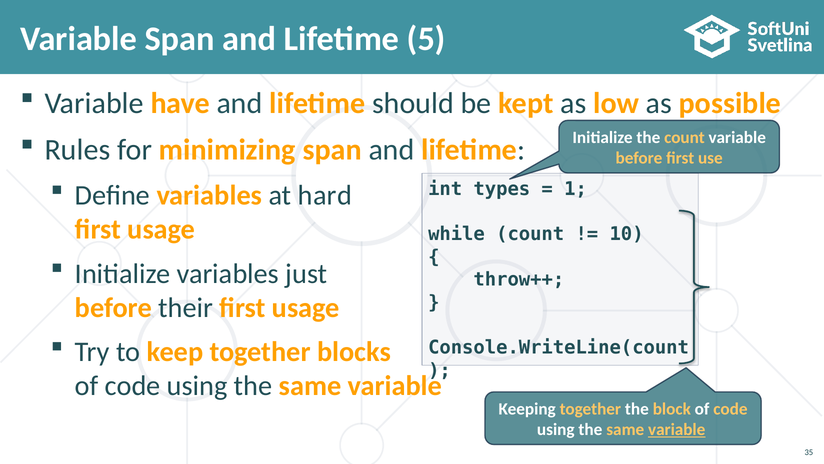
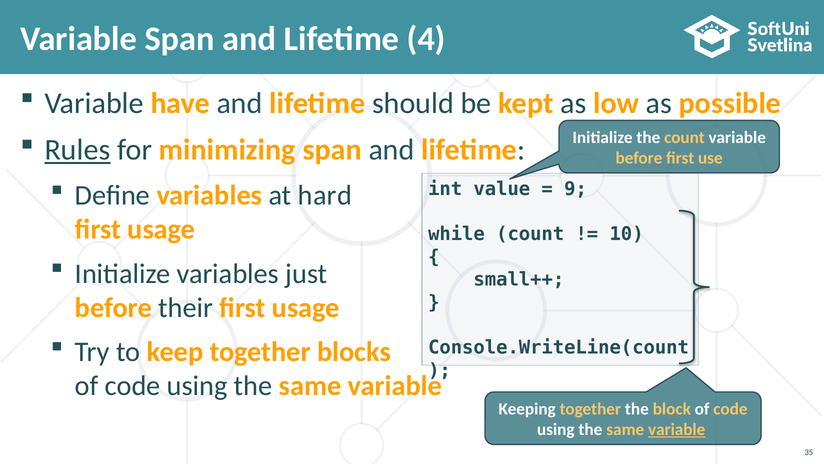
5: 5 -> 4 (426, 39)
Rules underline: none -> present (77, 150)
types: types -> value (502, 189)
1: 1 -> 9 (576, 189)
throw++: throw++ -> small++ (519, 279)
